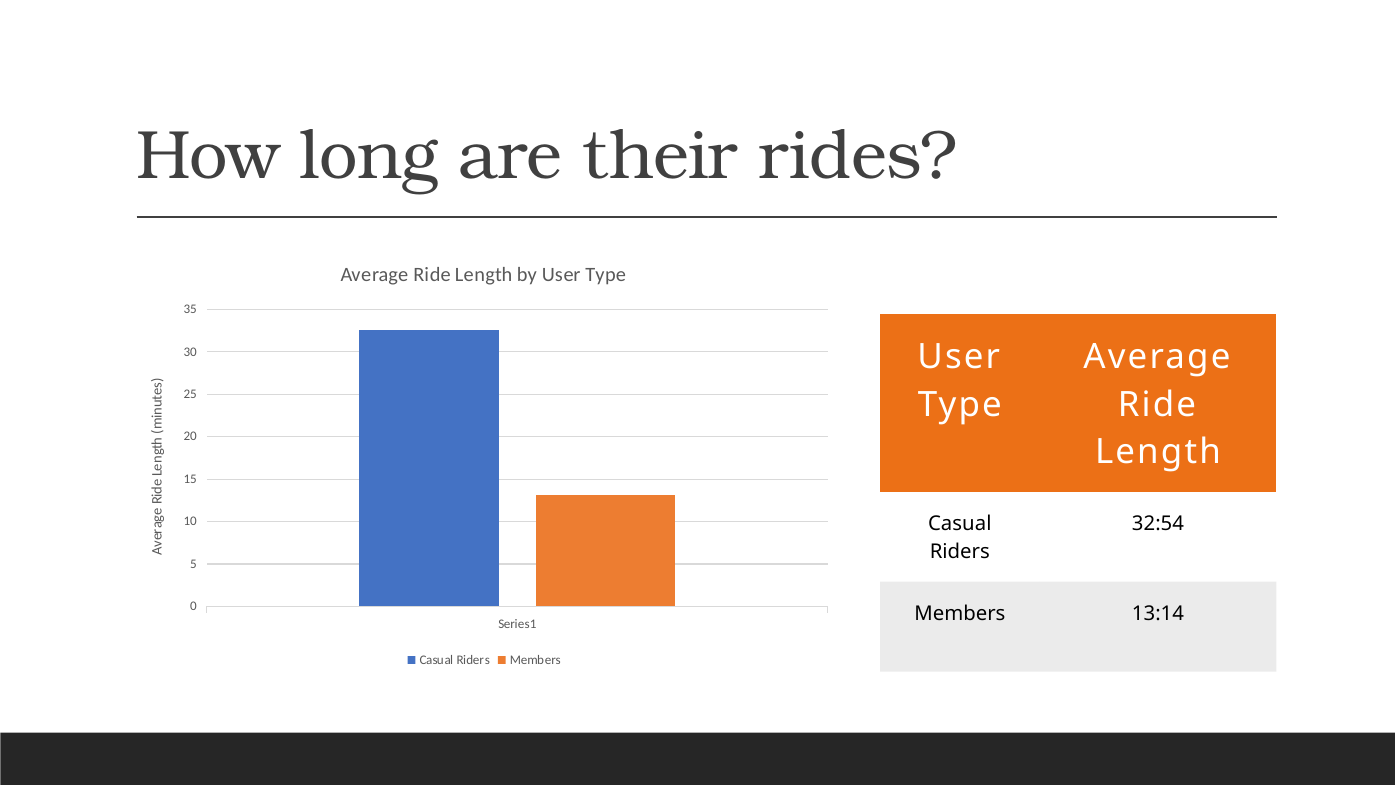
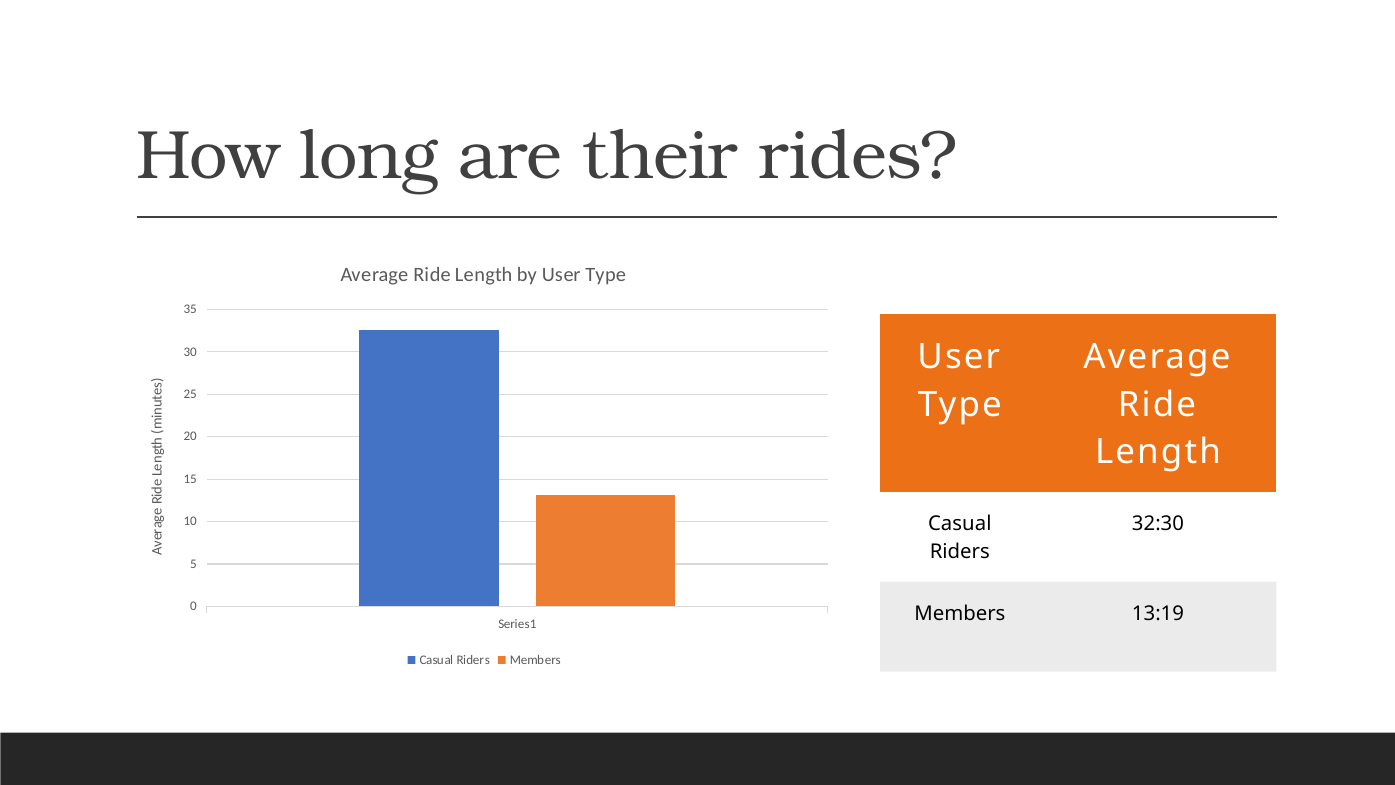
32:54: 32:54 -> 32:30 (1158, 524)
13:14: 13:14 -> 13:19 (1158, 614)
